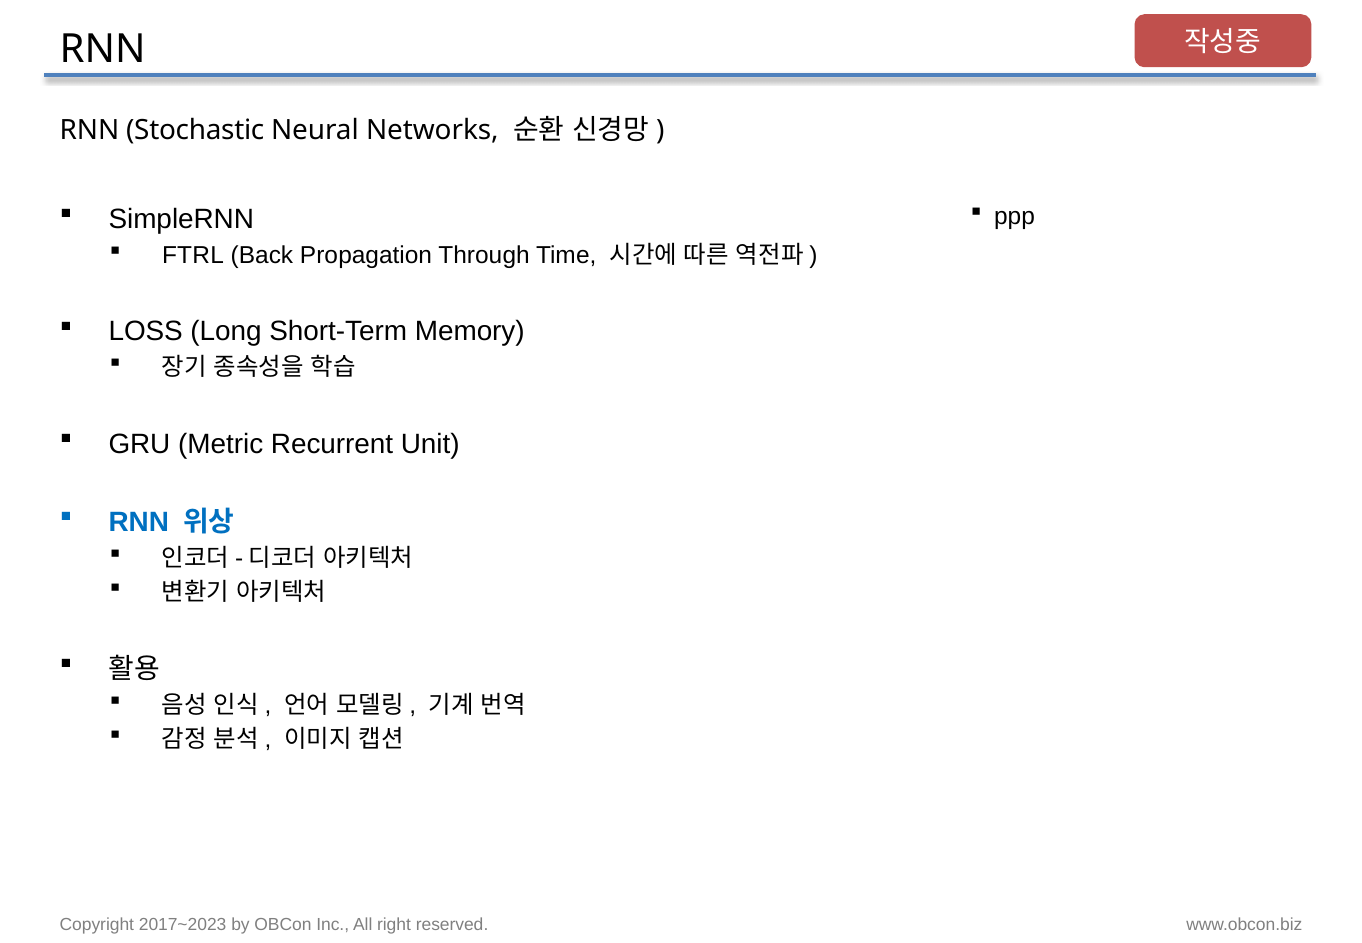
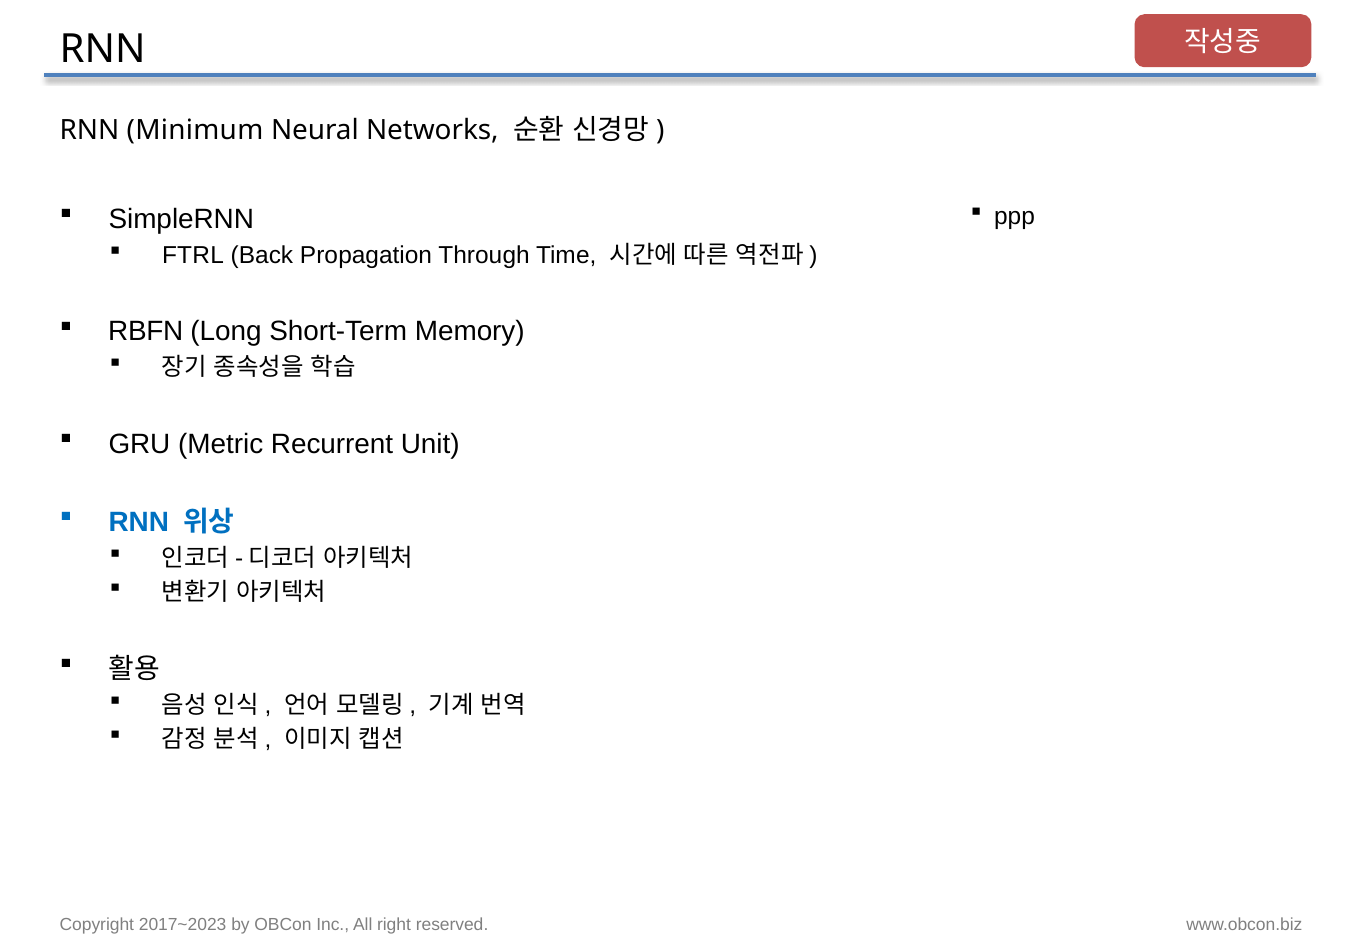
Stochastic: Stochastic -> Minimum (195, 130)
LOSS: LOSS -> RBFN (146, 332)
